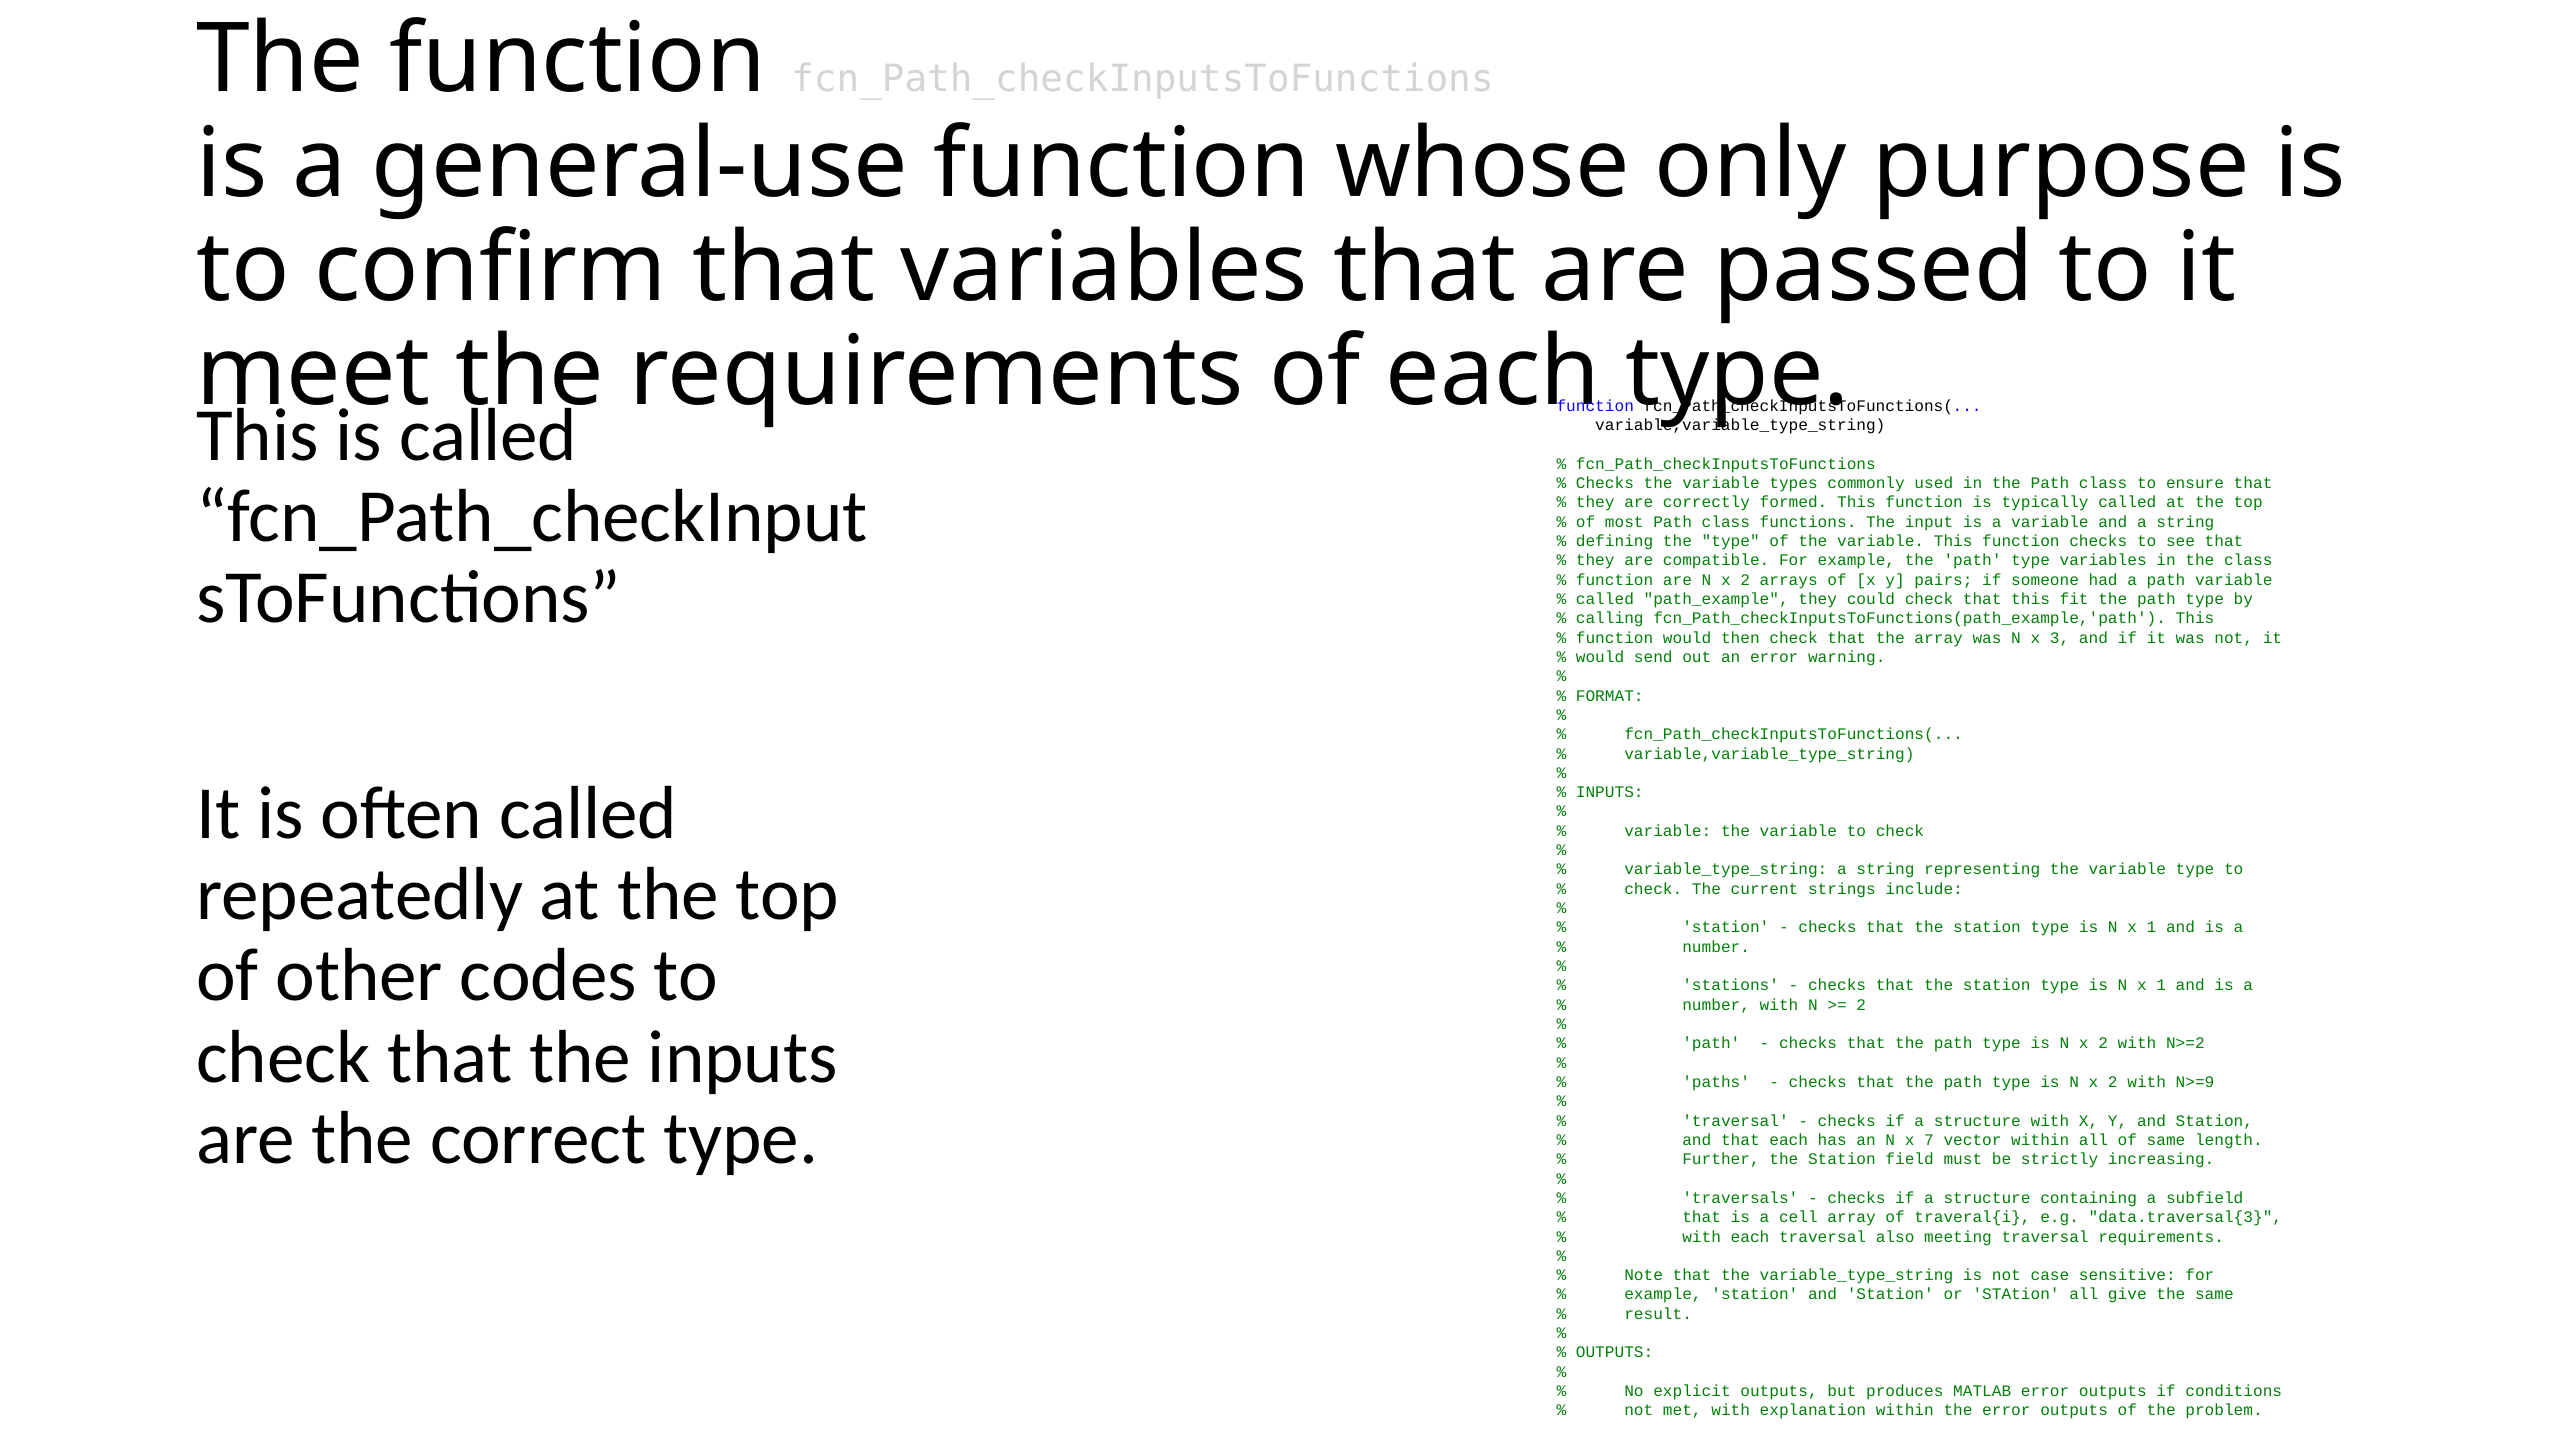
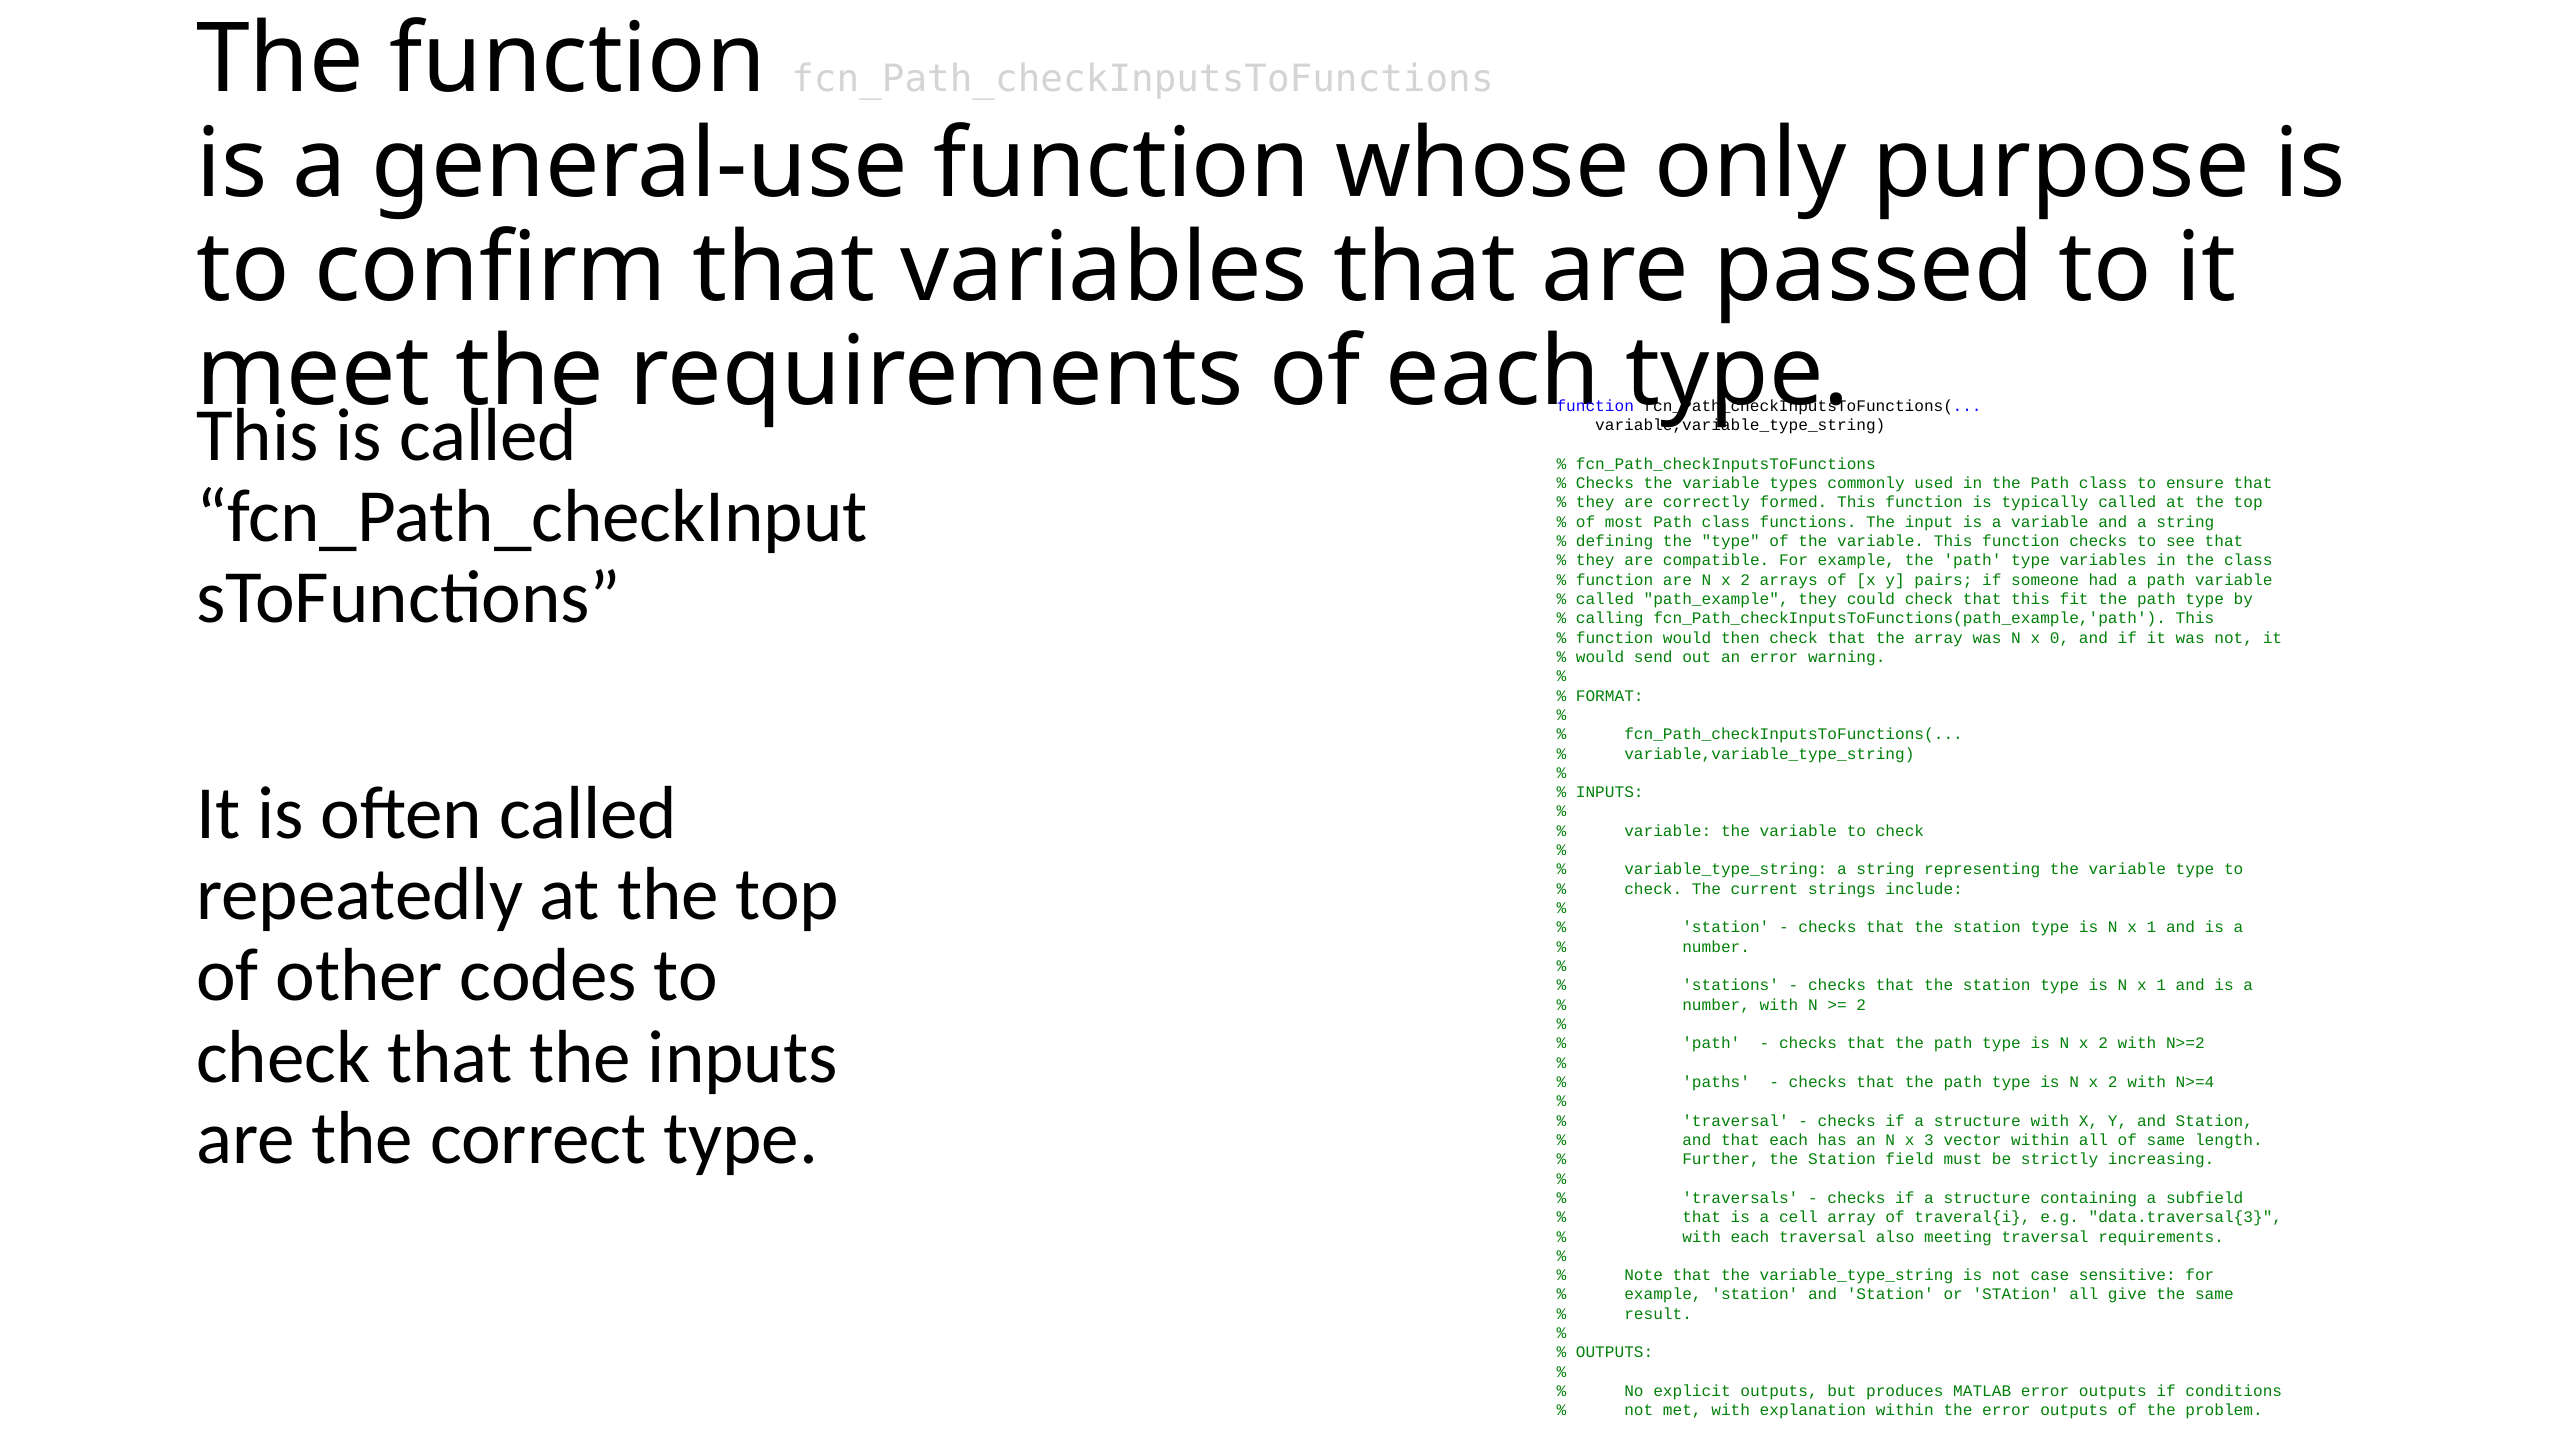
3: 3 -> 0 (2060, 638)
N>=9: N>=9 -> N>=4 (2195, 1082)
7: 7 -> 3 (1929, 1140)
